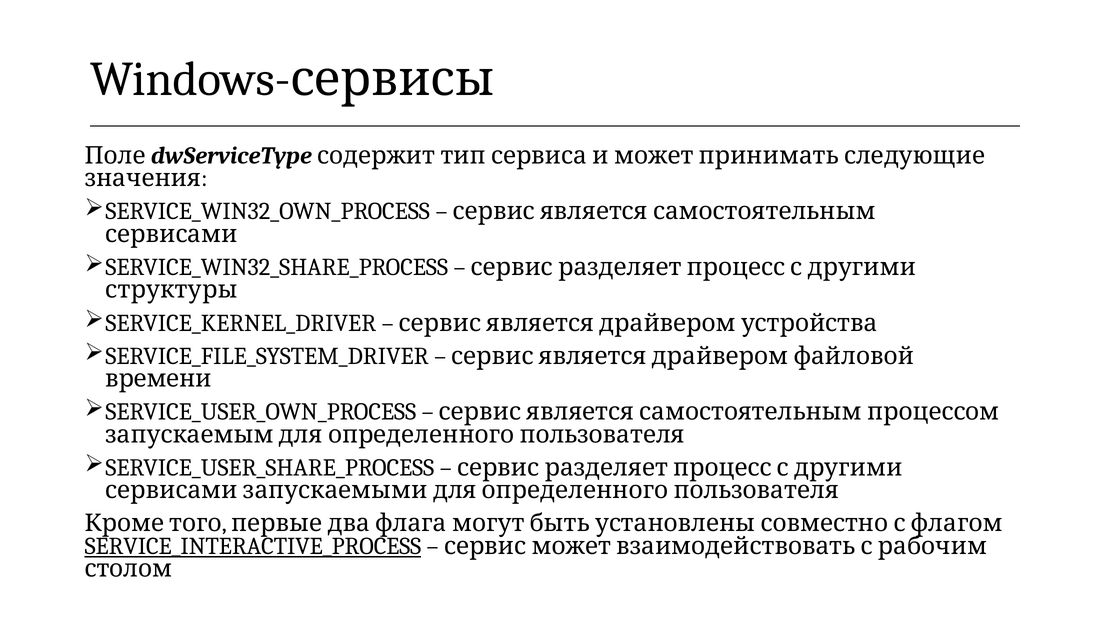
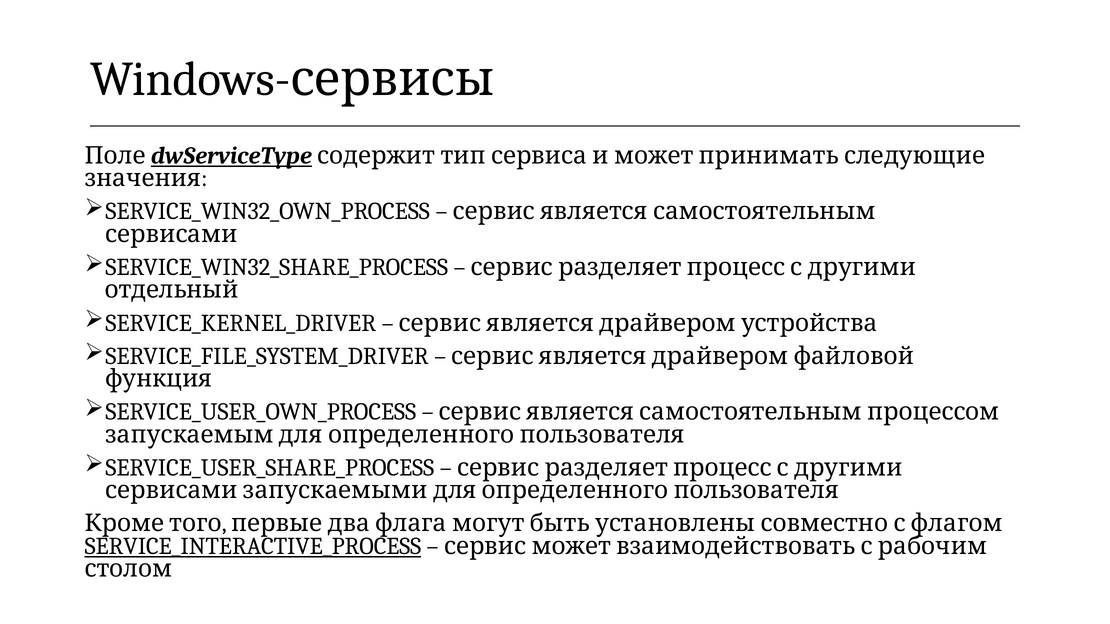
dwServiceType underline: none -> present (231, 156)
структуры: структуры -> отдельный (172, 290)
времени: времени -> функция (159, 379)
